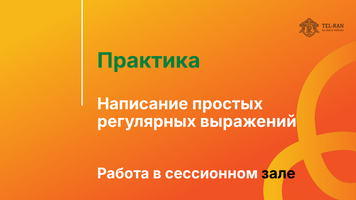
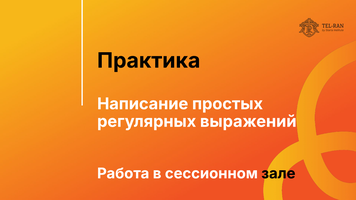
Практика colour: green -> black (149, 61)
